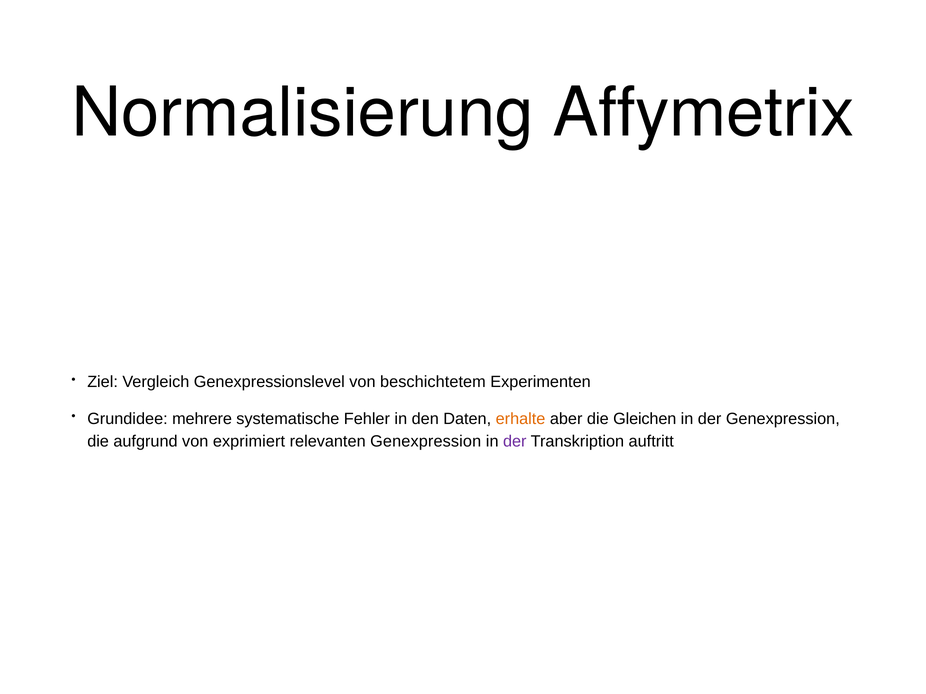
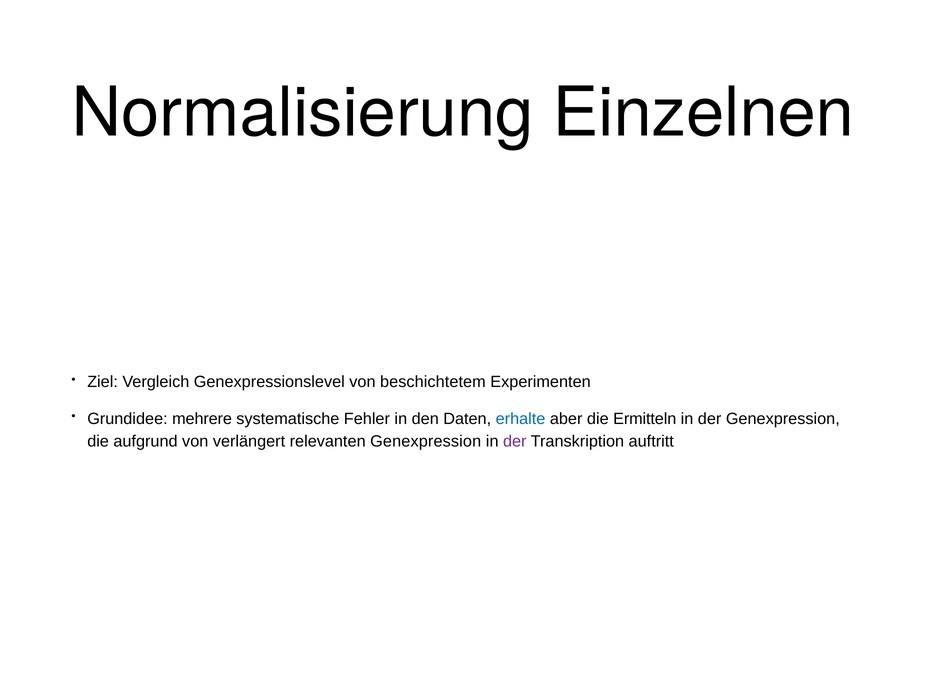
Affymetrix: Affymetrix -> Einzelnen (703, 113)
erhalte colour: orange -> blue (521, 419)
Gleichen: Gleichen -> Ermitteln (645, 419)
exprimiert: exprimiert -> verlängert (249, 441)
